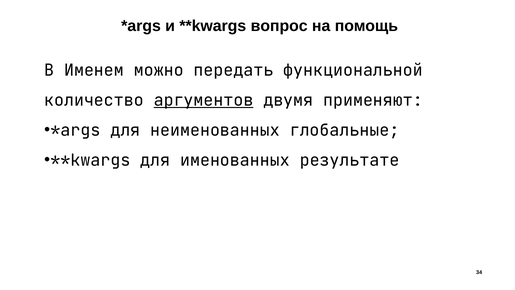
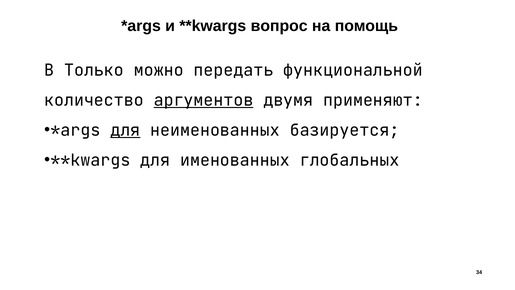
Именем: Именем -> Только (94, 70)
для underline: none -> present (125, 130)
глобальные: глобальные -> базируется (345, 130)
результате: результате -> глобальных (350, 160)
